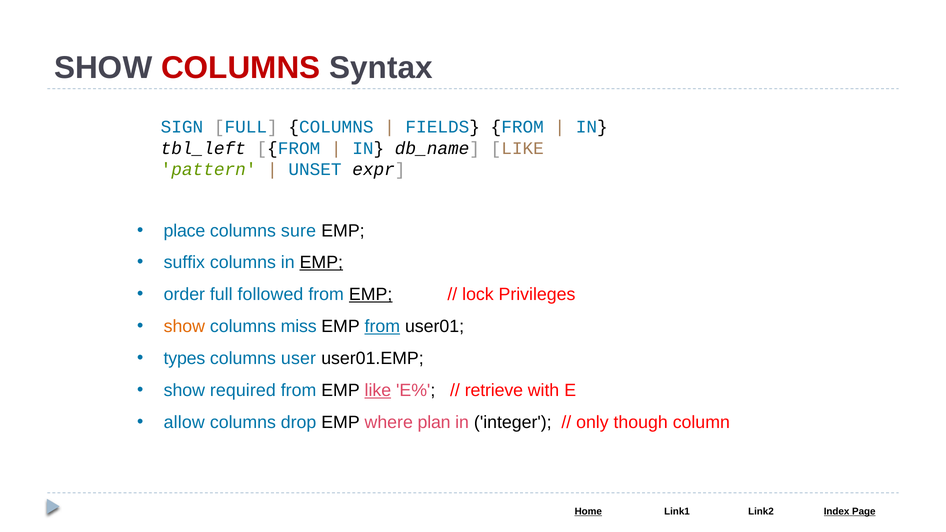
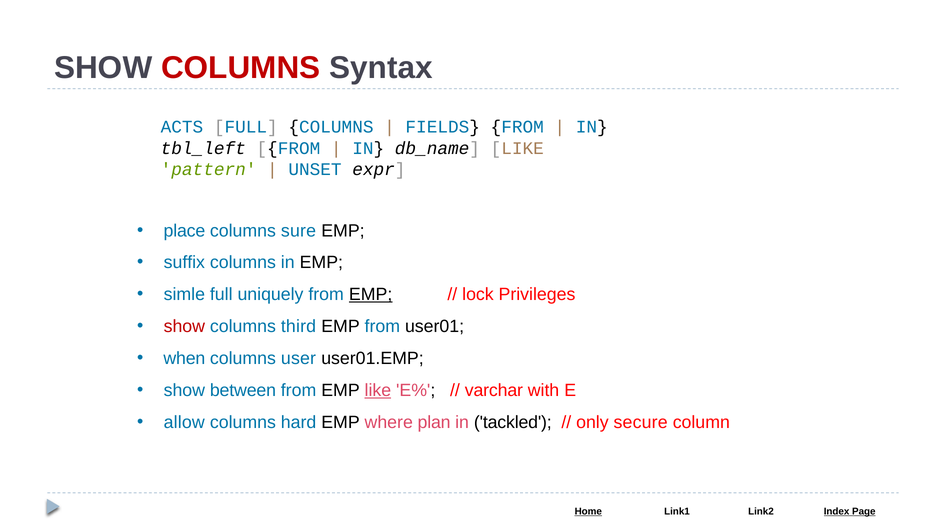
SIGN: SIGN -> ACTS (182, 127)
EMP underline: present -> none (321, 263)
order: order -> simle (184, 295)
followed: followed -> uniquely (270, 295)
show colour: orange -> red (184, 326)
miss: miss -> third (298, 326)
from underline: present -> none (382, 326)
types: types -> when (184, 358)
required: required -> between (243, 390)
retrieve: retrieve -> varchar (494, 390)
drop: drop -> hard (299, 422)
integer: integer -> tackled (513, 422)
though: though -> secure (641, 422)
